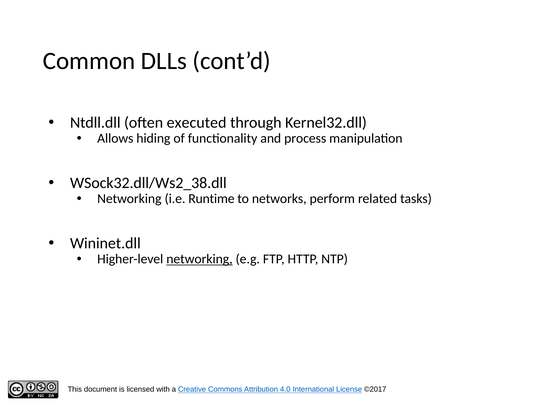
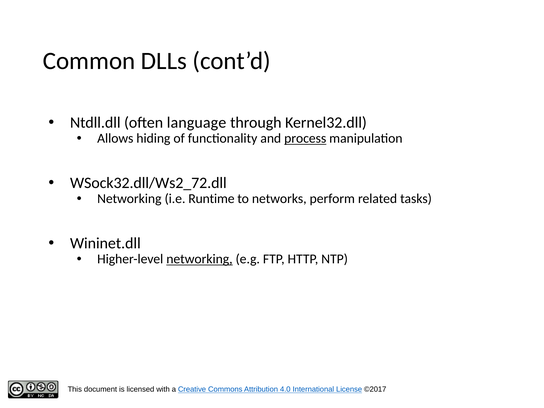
executed: executed -> language (197, 123)
process underline: none -> present (305, 138)
WSock32.dll/Ws2_38.dll: WSock32.dll/Ws2_38.dll -> WSock32.dll/Ws2_72.dll (148, 183)
